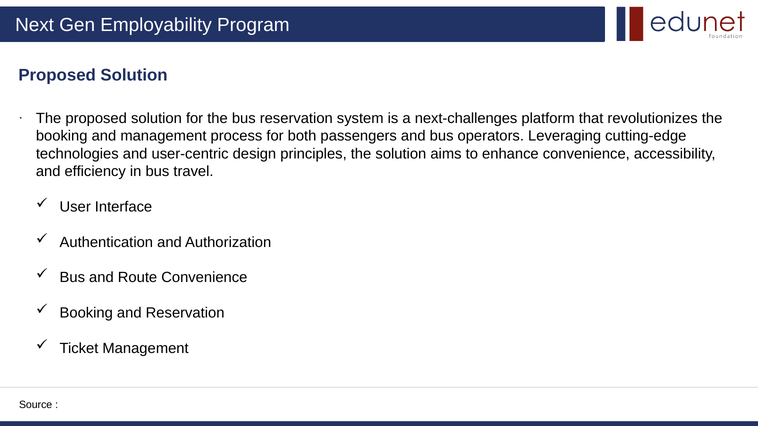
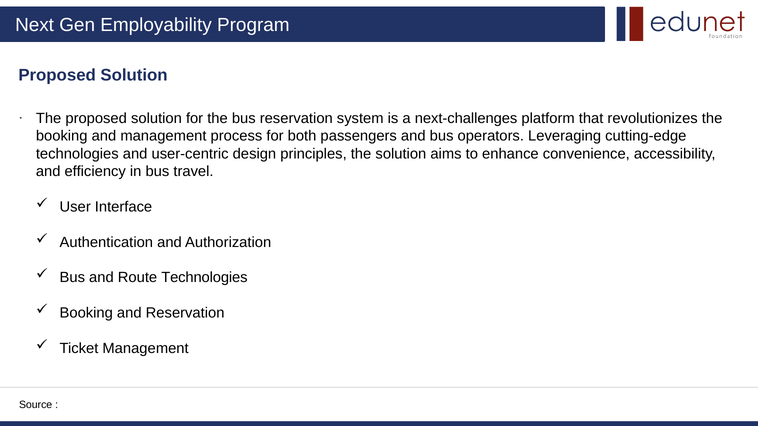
Route Convenience: Convenience -> Technologies (204, 278)
